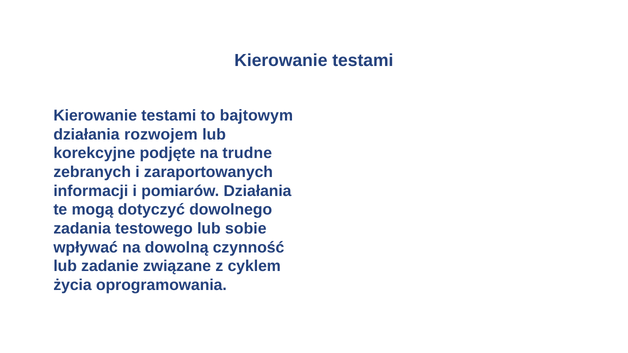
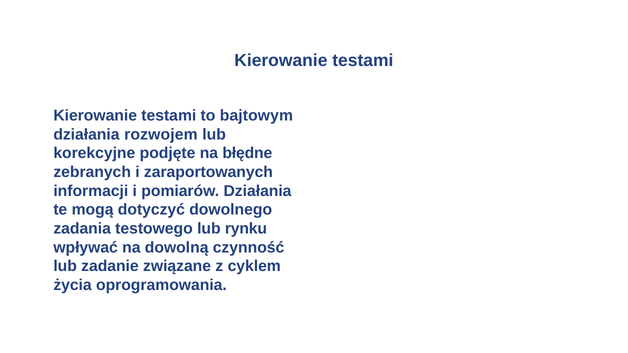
trudne: trudne -> błędne (247, 153)
sobie: sobie -> rynku (246, 229)
